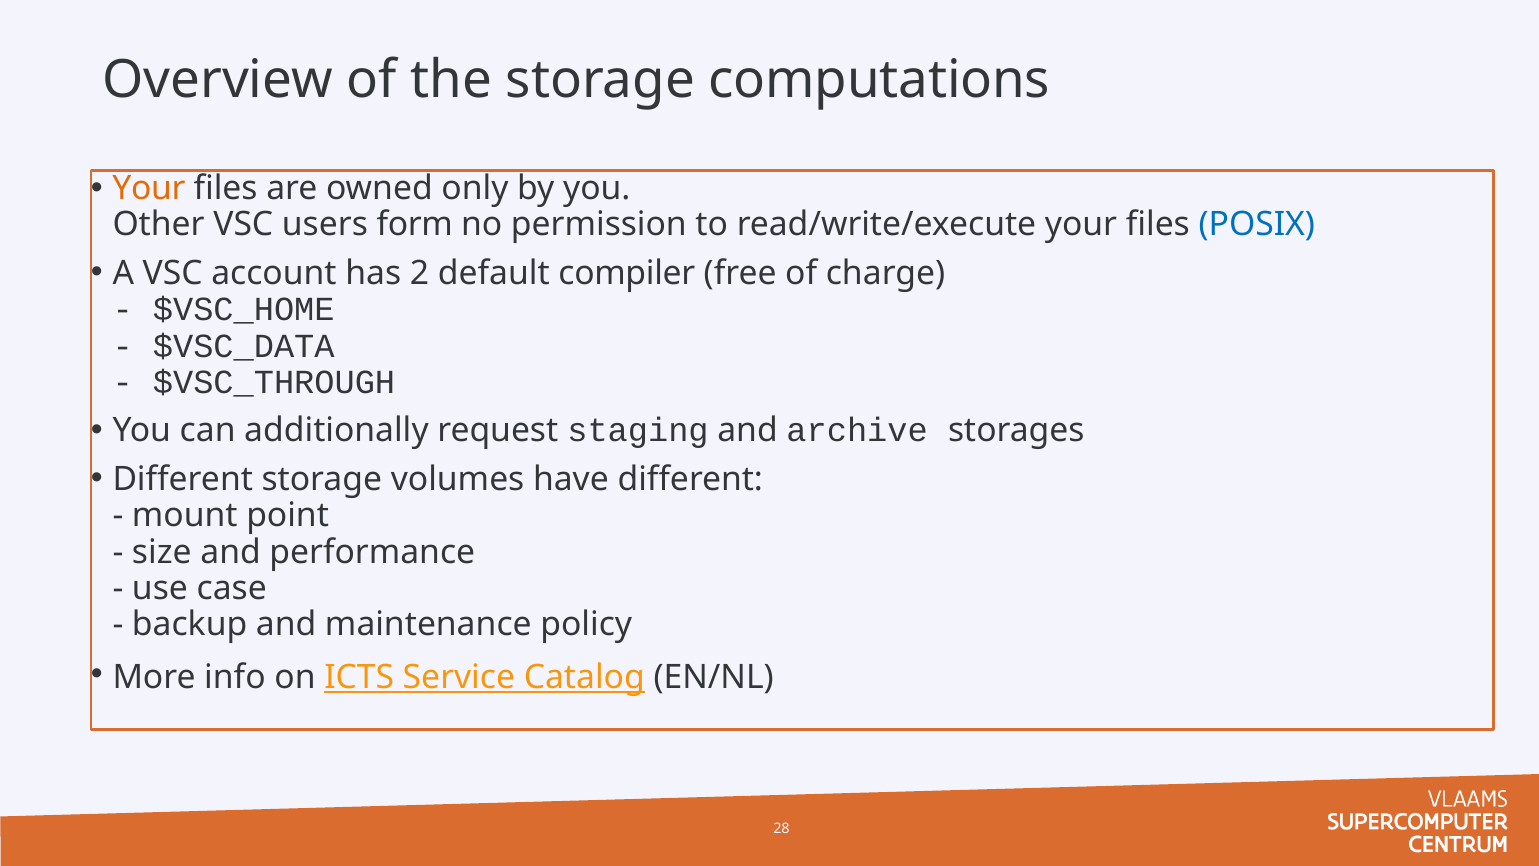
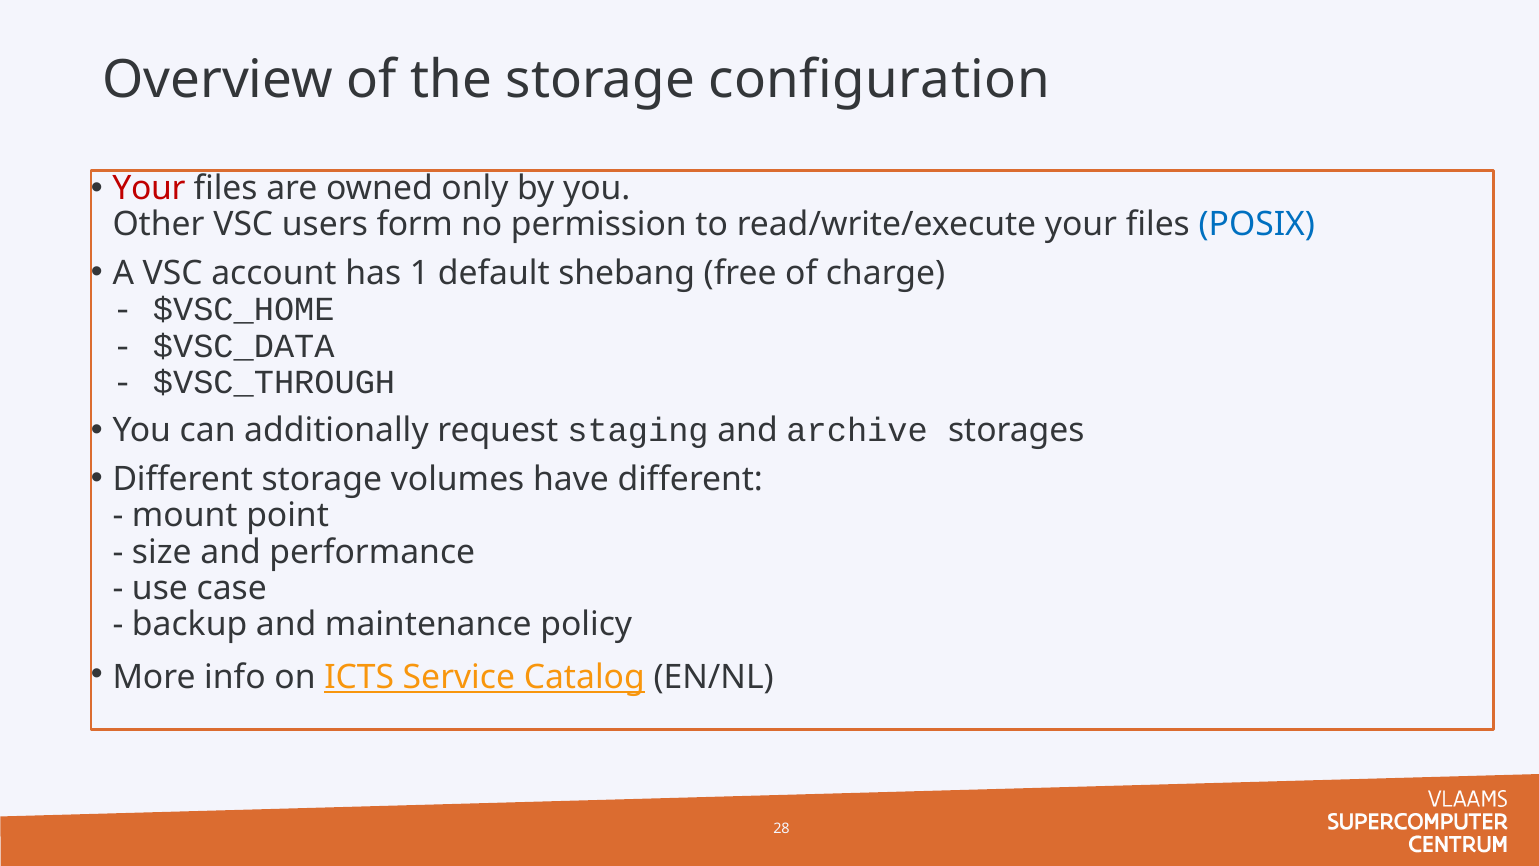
computations: computations -> configuration (879, 80)
Your colour: orange -> red (149, 188)
2: 2 -> 1 (420, 273)
compiler: compiler -> shebang (627, 273)
